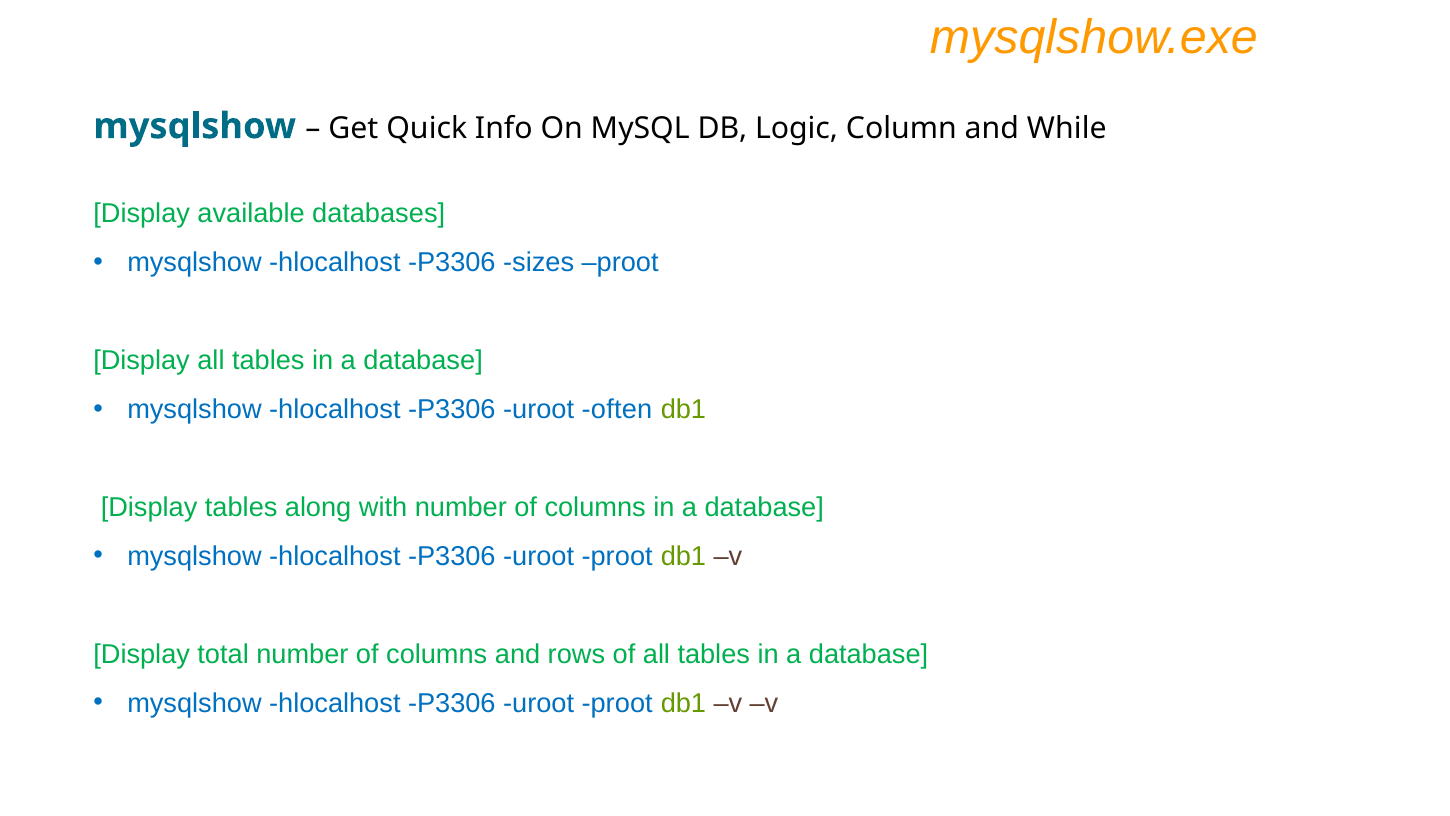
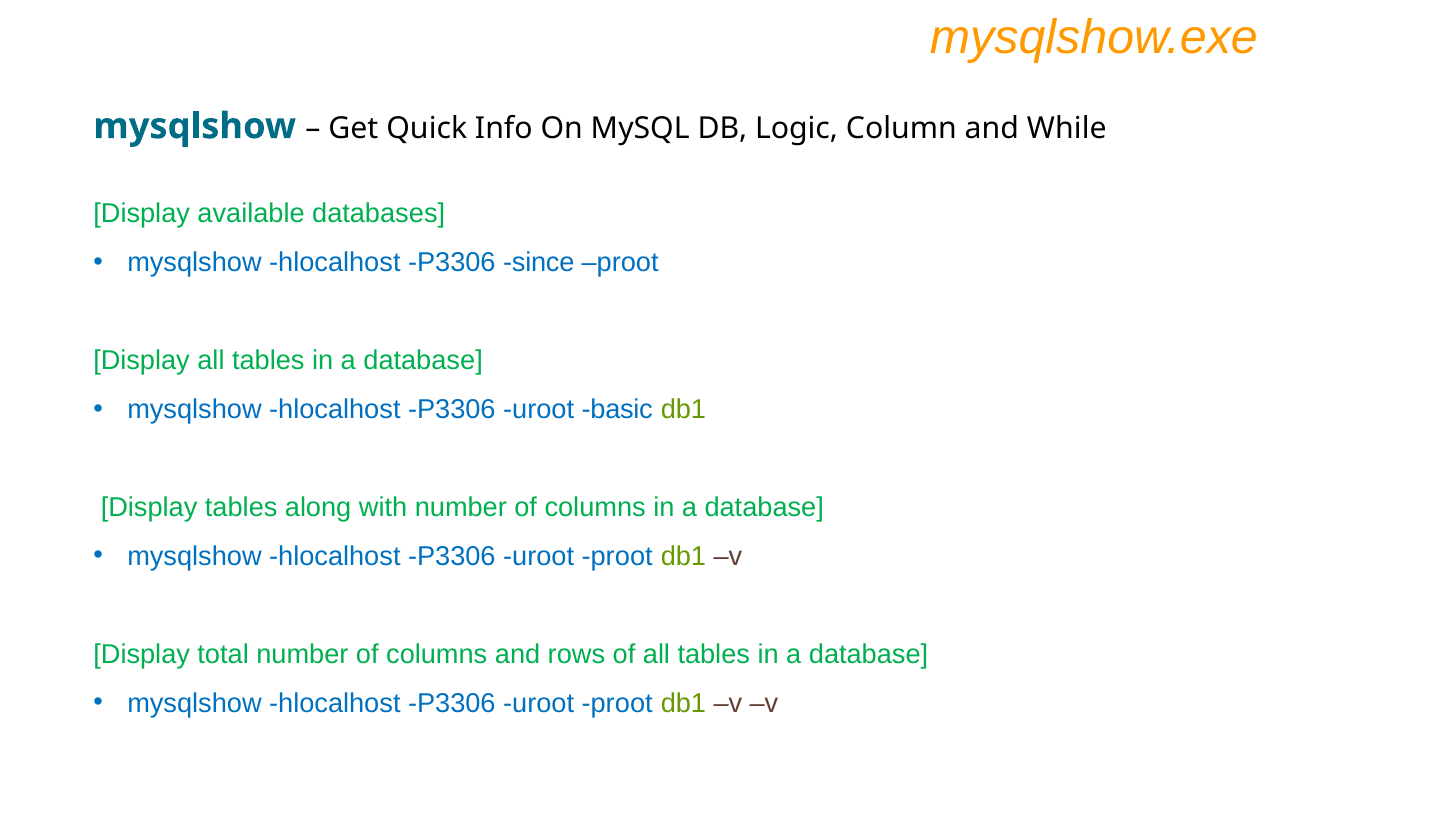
sizes: sizes -> since (539, 263)
often: often -> basic (617, 409)
